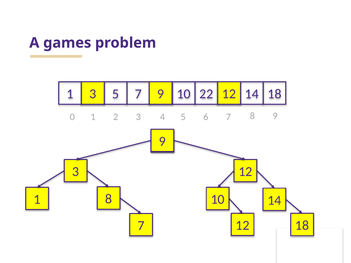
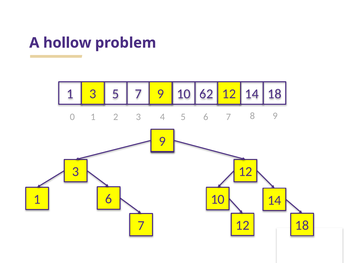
games: games -> hollow (67, 43)
22: 22 -> 62 (206, 94)
1 8: 8 -> 6 (109, 199)
